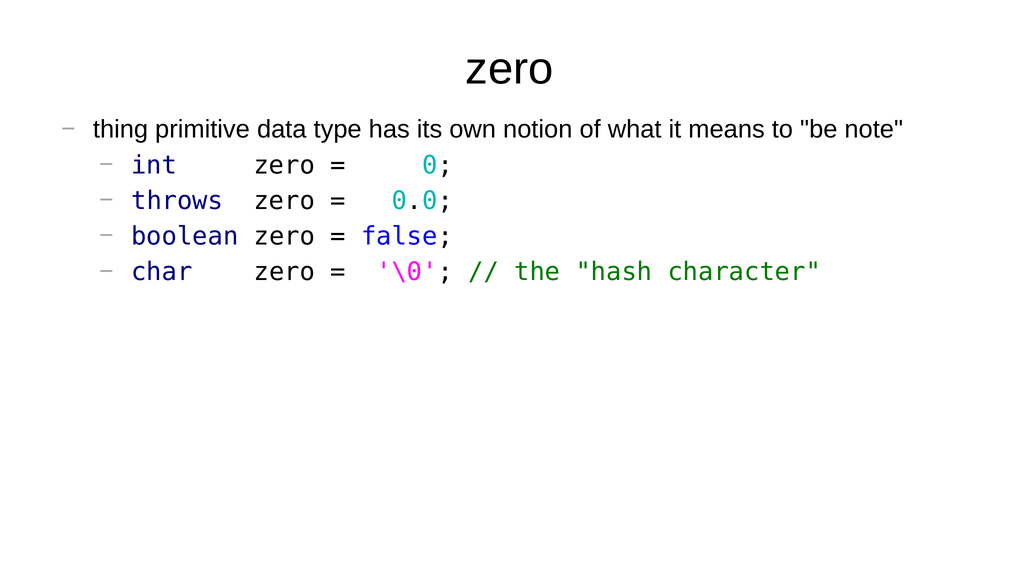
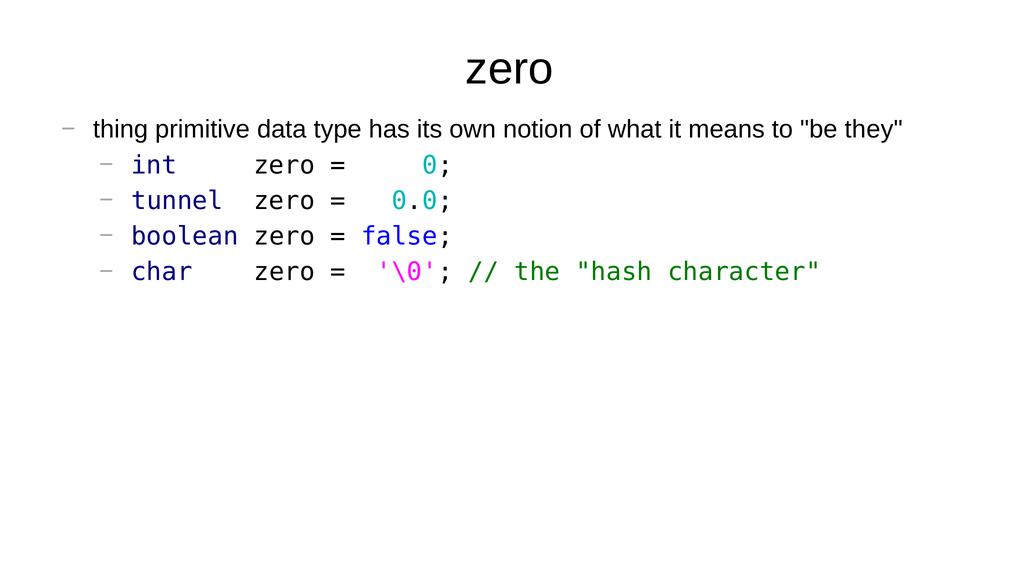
note: note -> they (874, 130)
throws: throws -> tunnel (177, 201)
